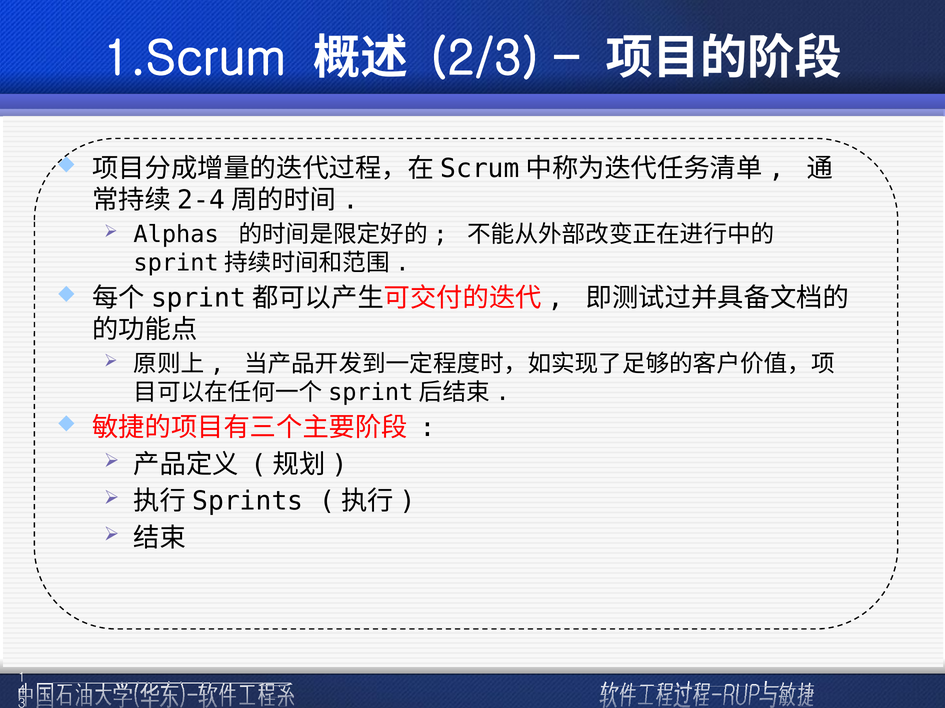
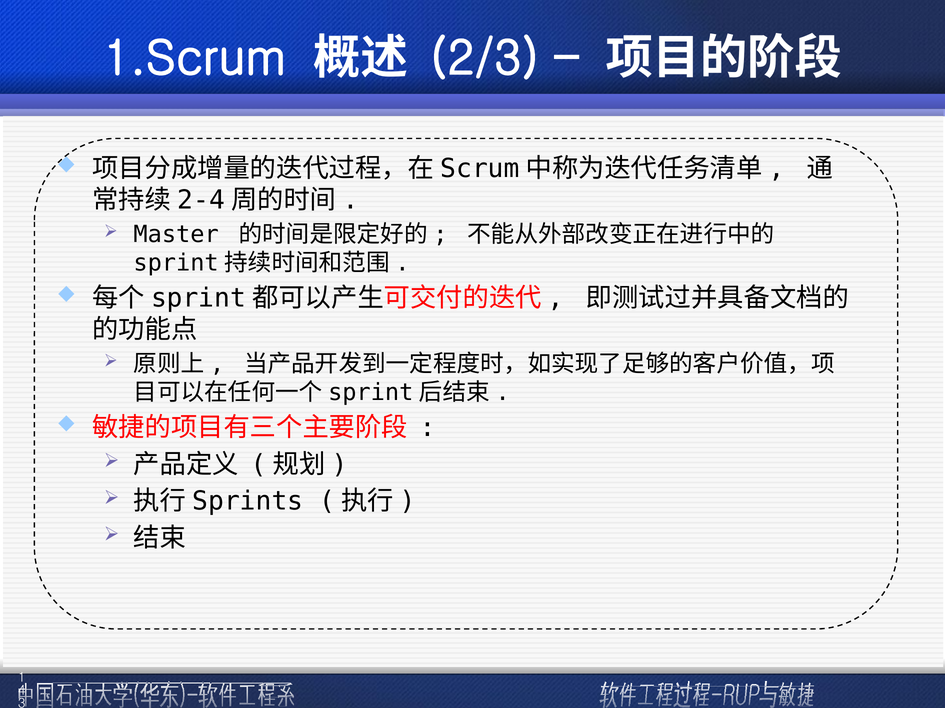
Alphas: Alphas -> Master (176, 235)
